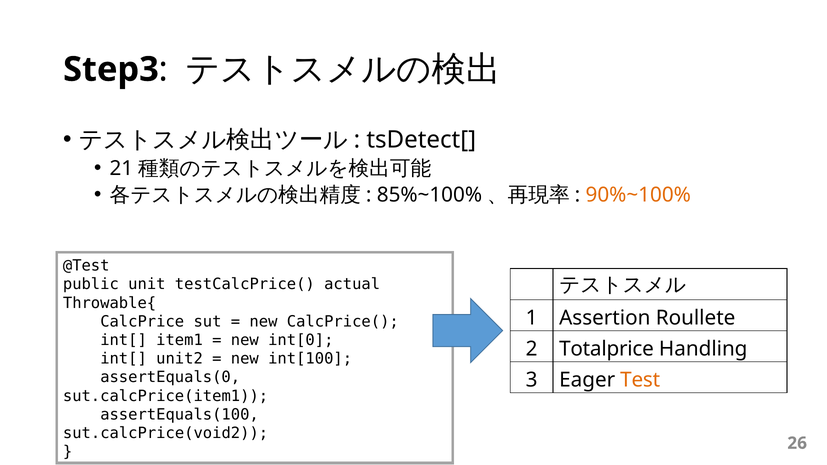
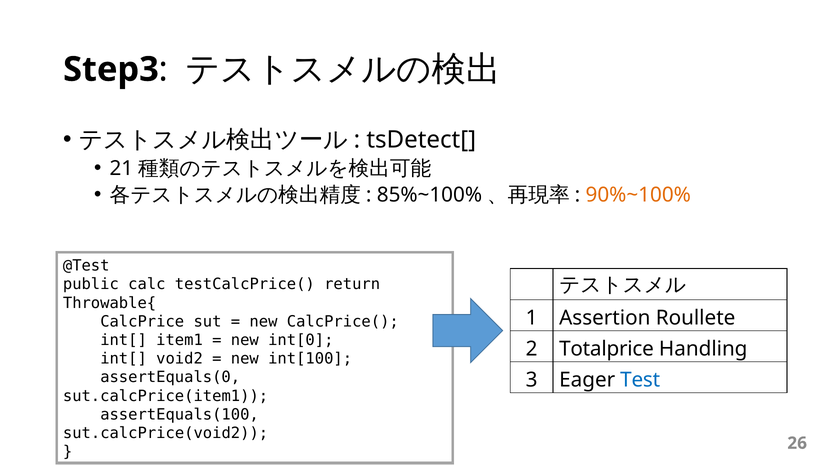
unit: unit -> calc (147, 284)
actual: actual -> return (352, 284)
unit2: unit2 -> void2 (180, 359)
Test colour: orange -> blue (640, 380)
